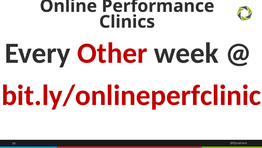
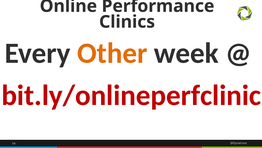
Other colour: red -> orange (112, 53)
